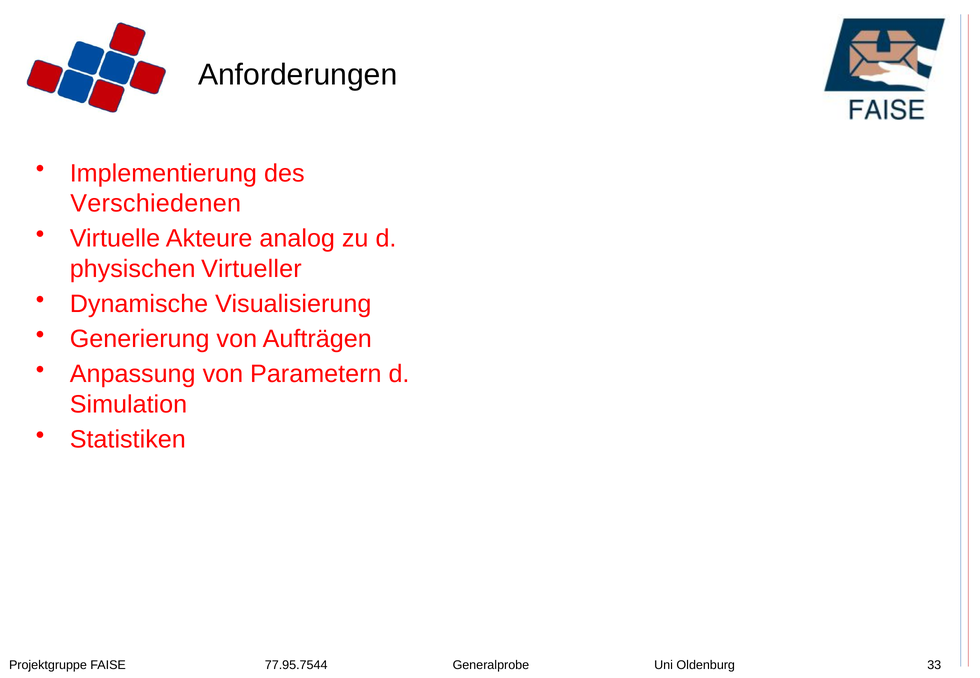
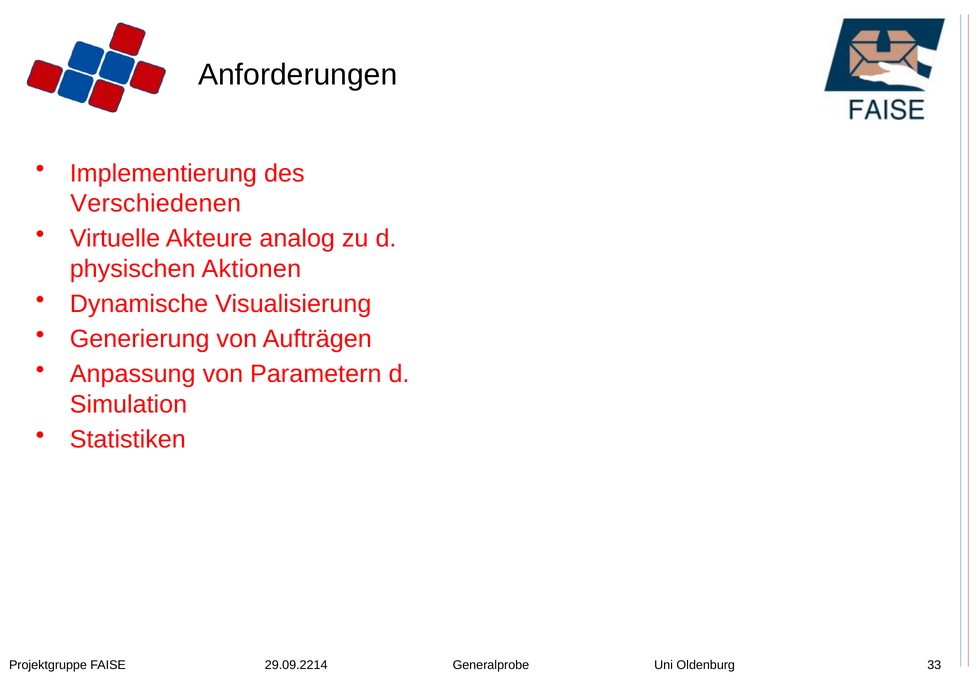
Virtueller: Virtueller -> Aktionen (251, 269)
77.95.7544: 77.95.7544 -> 29.09.2214 (296, 666)
